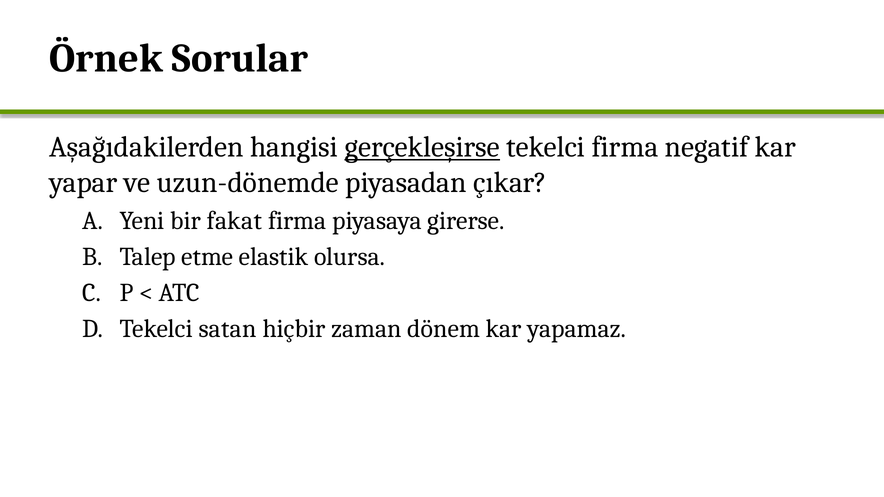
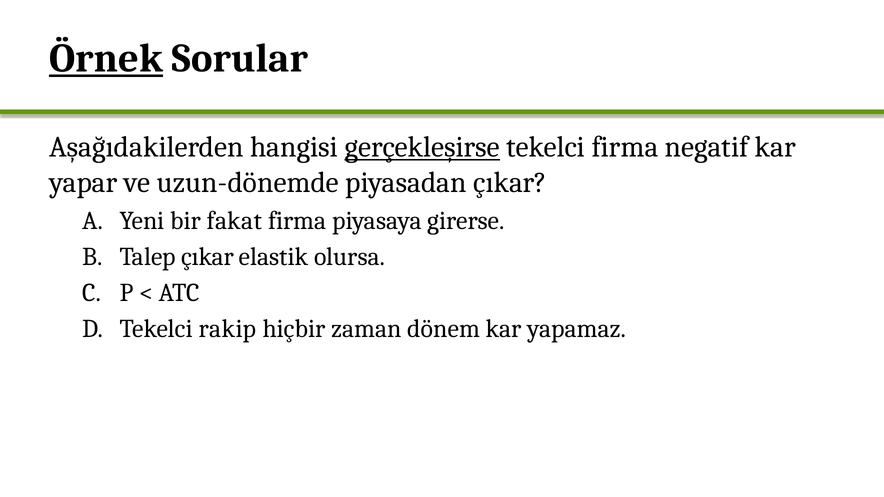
Örnek underline: none -> present (106, 58)
Talep etme: etme -> çıkar (207, 257)
satan: satan -> rakip (228, 329)
